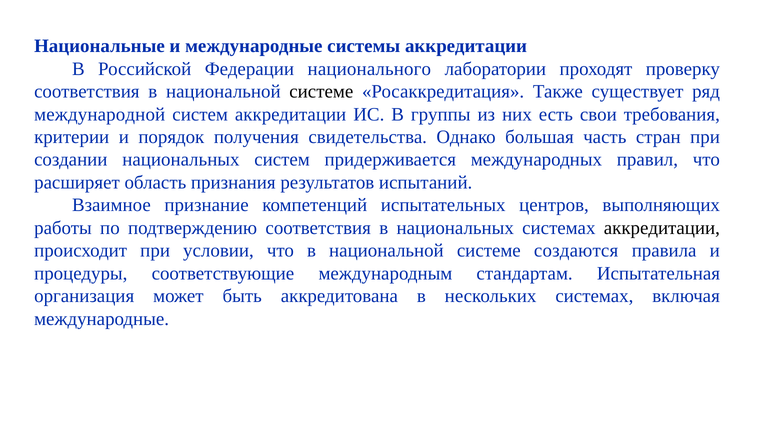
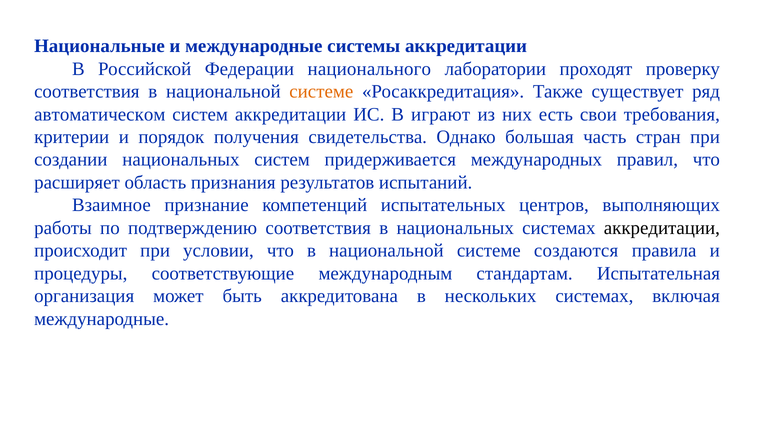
системе colour: black -> orange (321, 92)
международной: международной -> автоматическом (100, 114)
группы: группы -> играют (441, 114)
